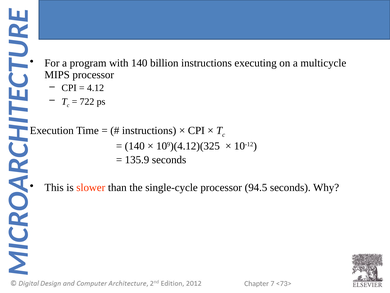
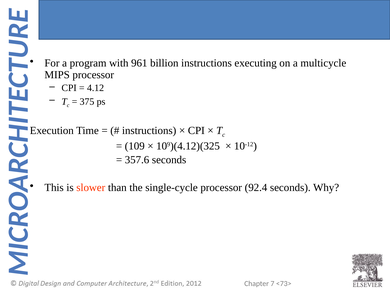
with 140: 140 -> 961 (139, 63)
722: 722 -> 375 (87, 101)
140: 140 -> 109 (135, 146)
135.9: 135.9 -> 357.6 (137, 160)
94.5: 94.5 -> 92.4 (256, 187)
